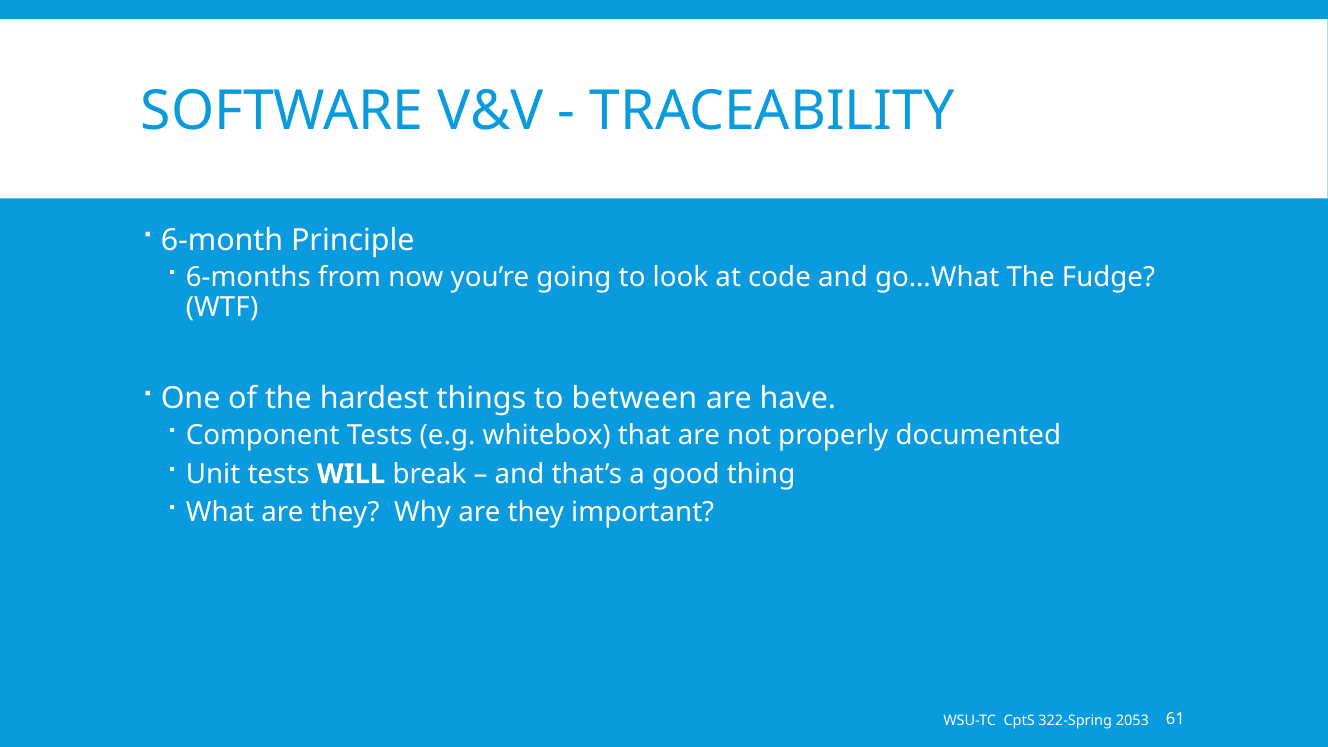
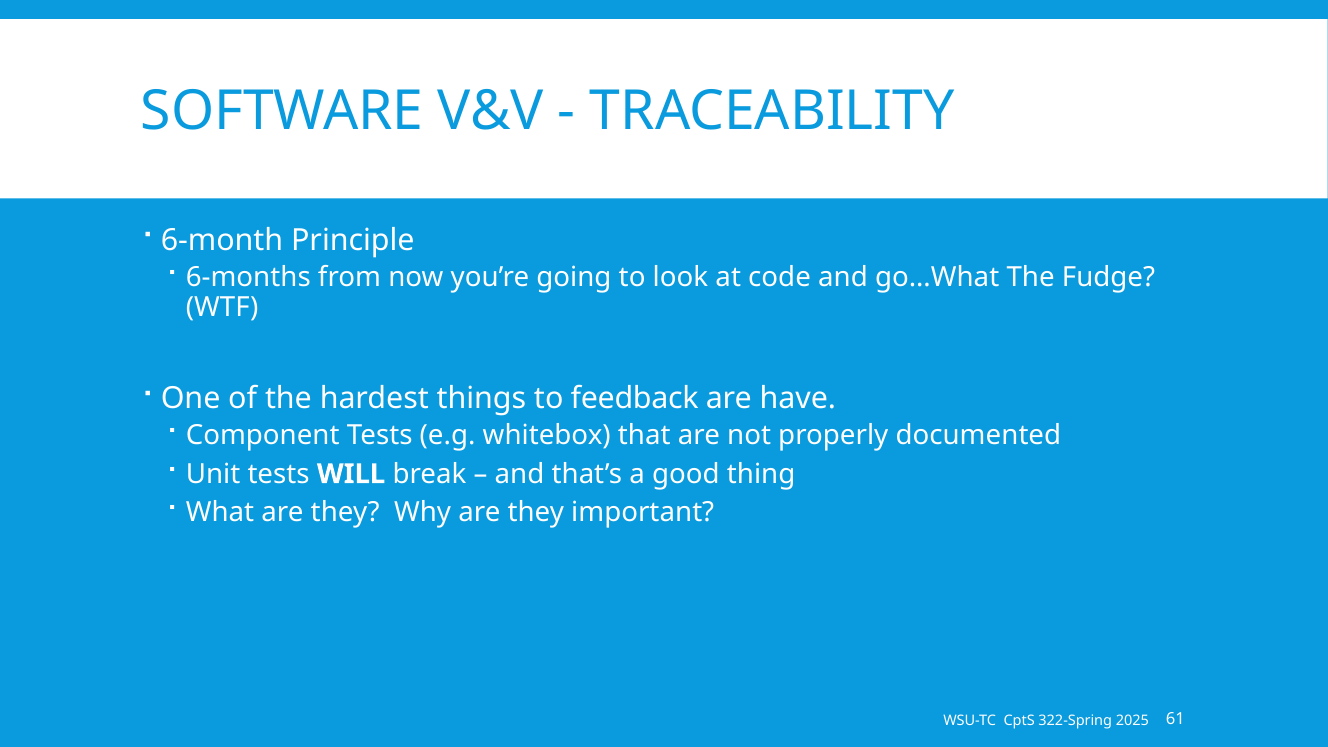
between: between -> feedback (635, 399)
2053: 2053 -> 2025 (1132, 720)
